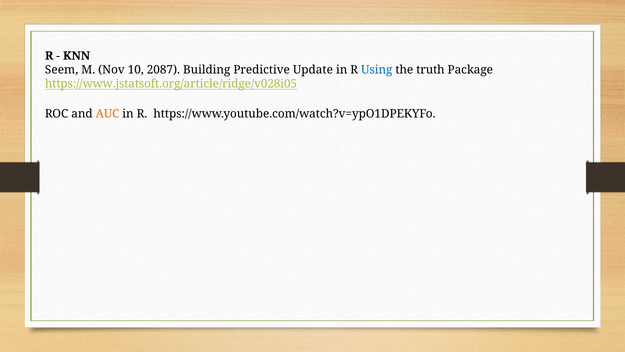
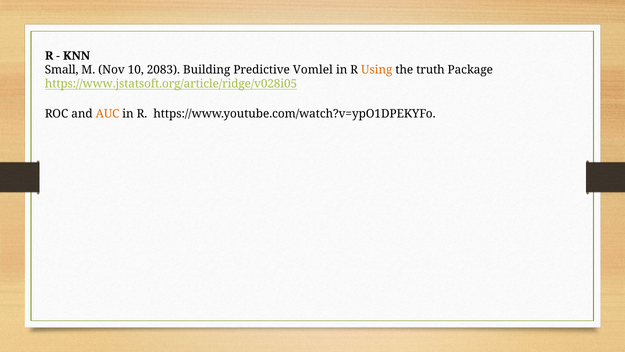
Seem: Seem -> Small (62, 70)
2087: 2087 -> 2083 (163, 70)
Update: Update -> Vomlel (313, 70)
Using colour: blue -> orange (377, 70)
